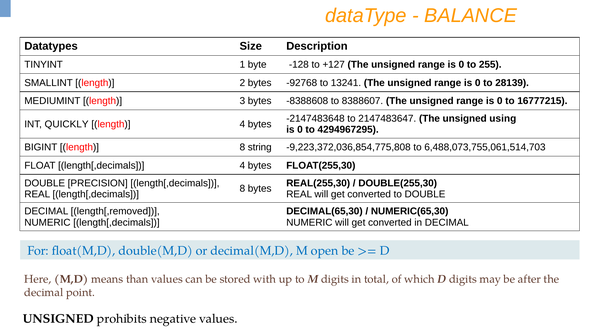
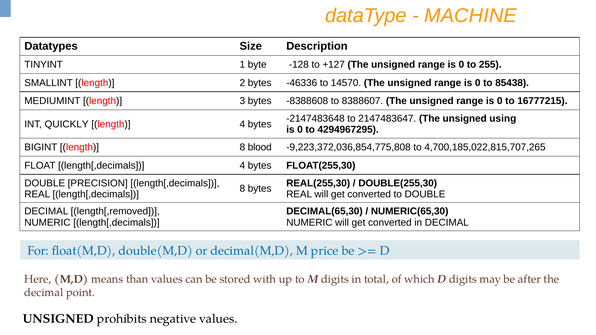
BALANCE: BALANCE -> MACHINE (470, 16)
-92768: -92768 -> -46336 (302, 83)
13241: 13241 -> 14570 (346, 83)
28139: 28139 -> 85438 (512, 83)
string: string -> blood (260, 147)
6,488,073,755,061,514,703: 6,488,073,755,061,514,703 -> 4,700,185,022,815,707,265 (485, 147)
open: open -> price (325, 251)
